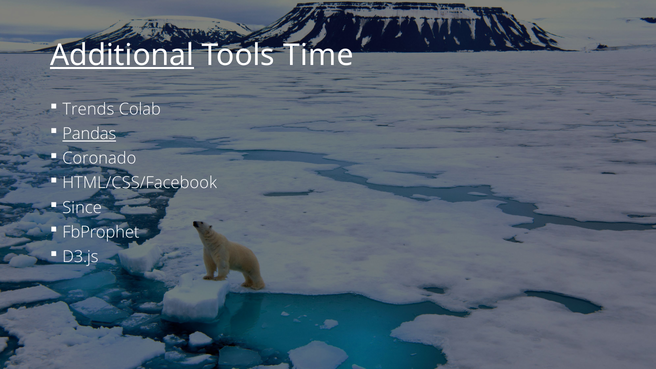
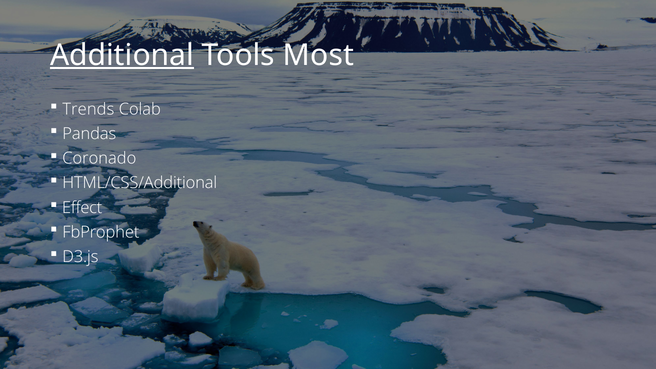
Time: Time -> Most (318, 55)
Pandas underline: present -> none (89, 134)
HTML/CSS/Facebook: HTML/CSS/Facebook -> HTML/CSS/Additional (140, 183)
Since: Since -> Effect (82, 208)
